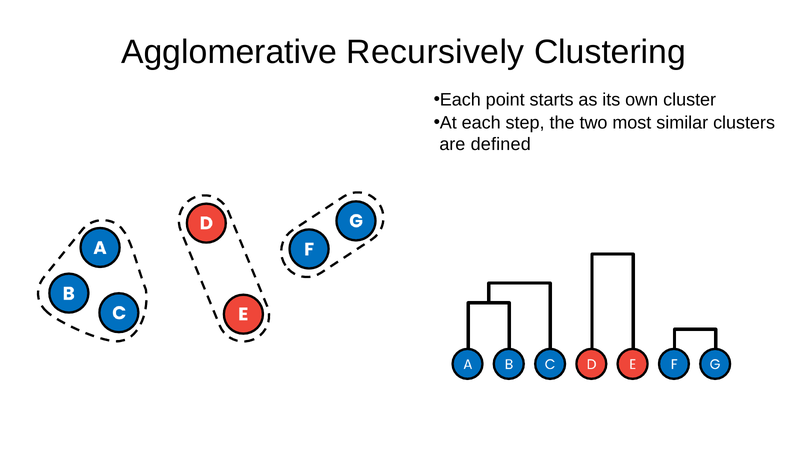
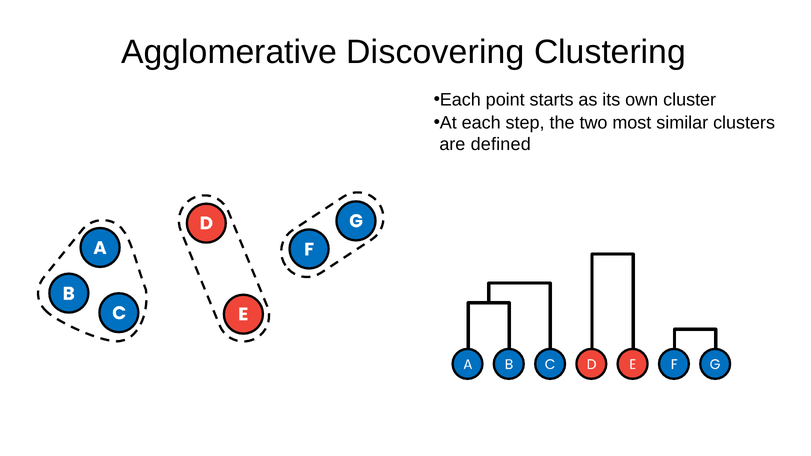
Recursively: Recursively -> Discovering (435, 52)
